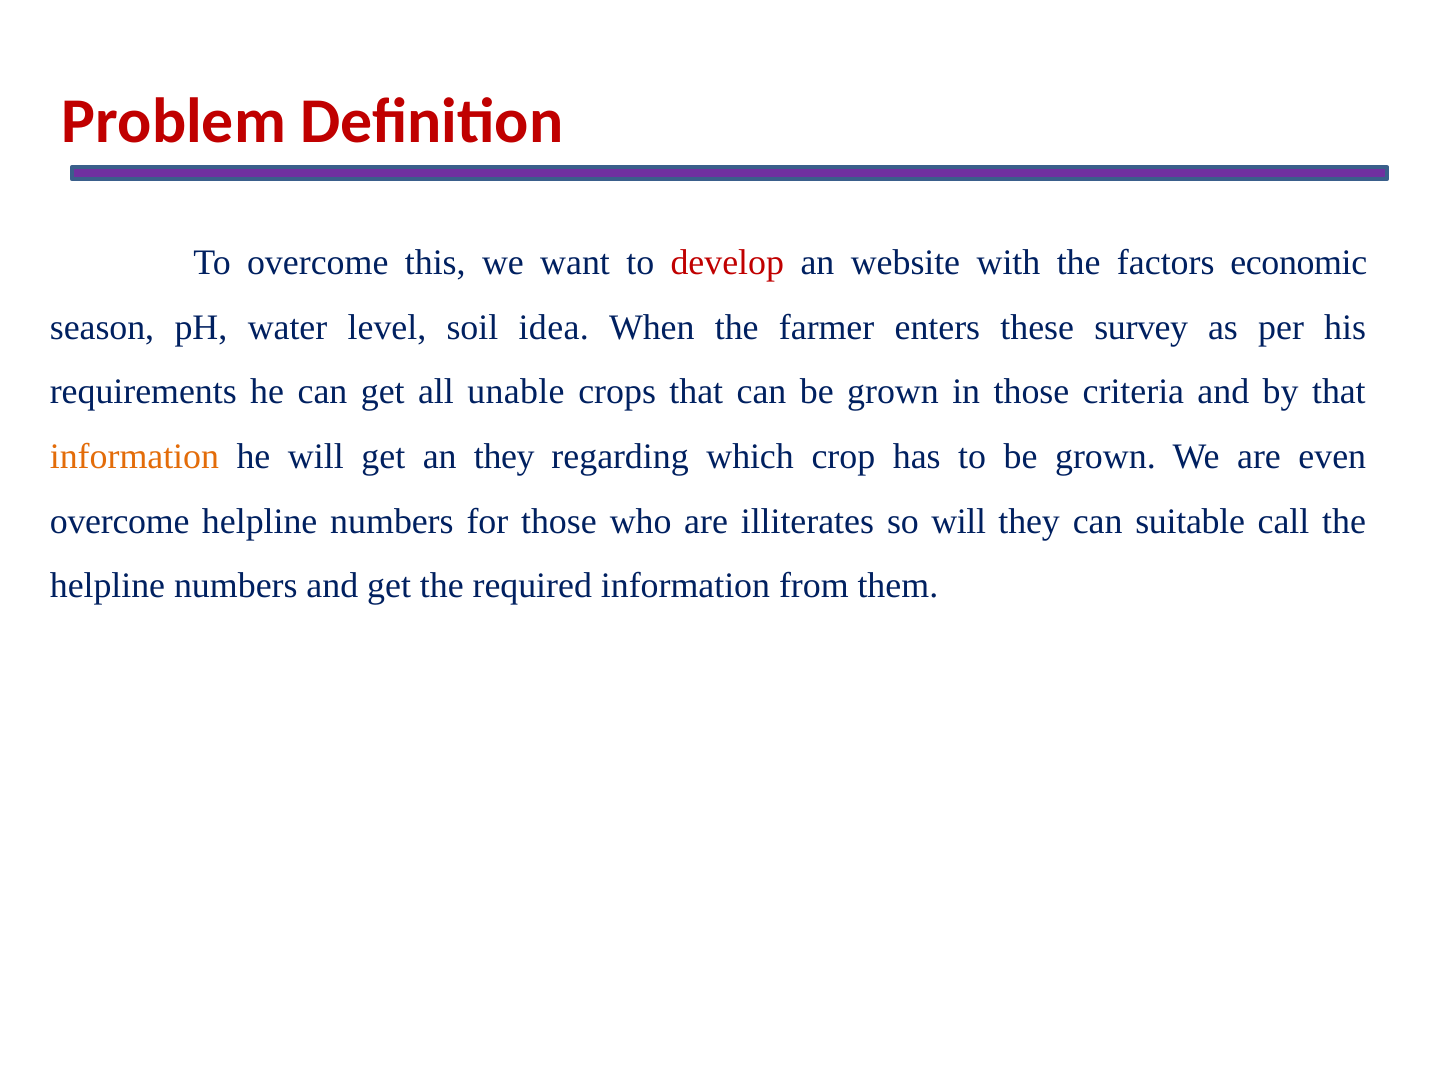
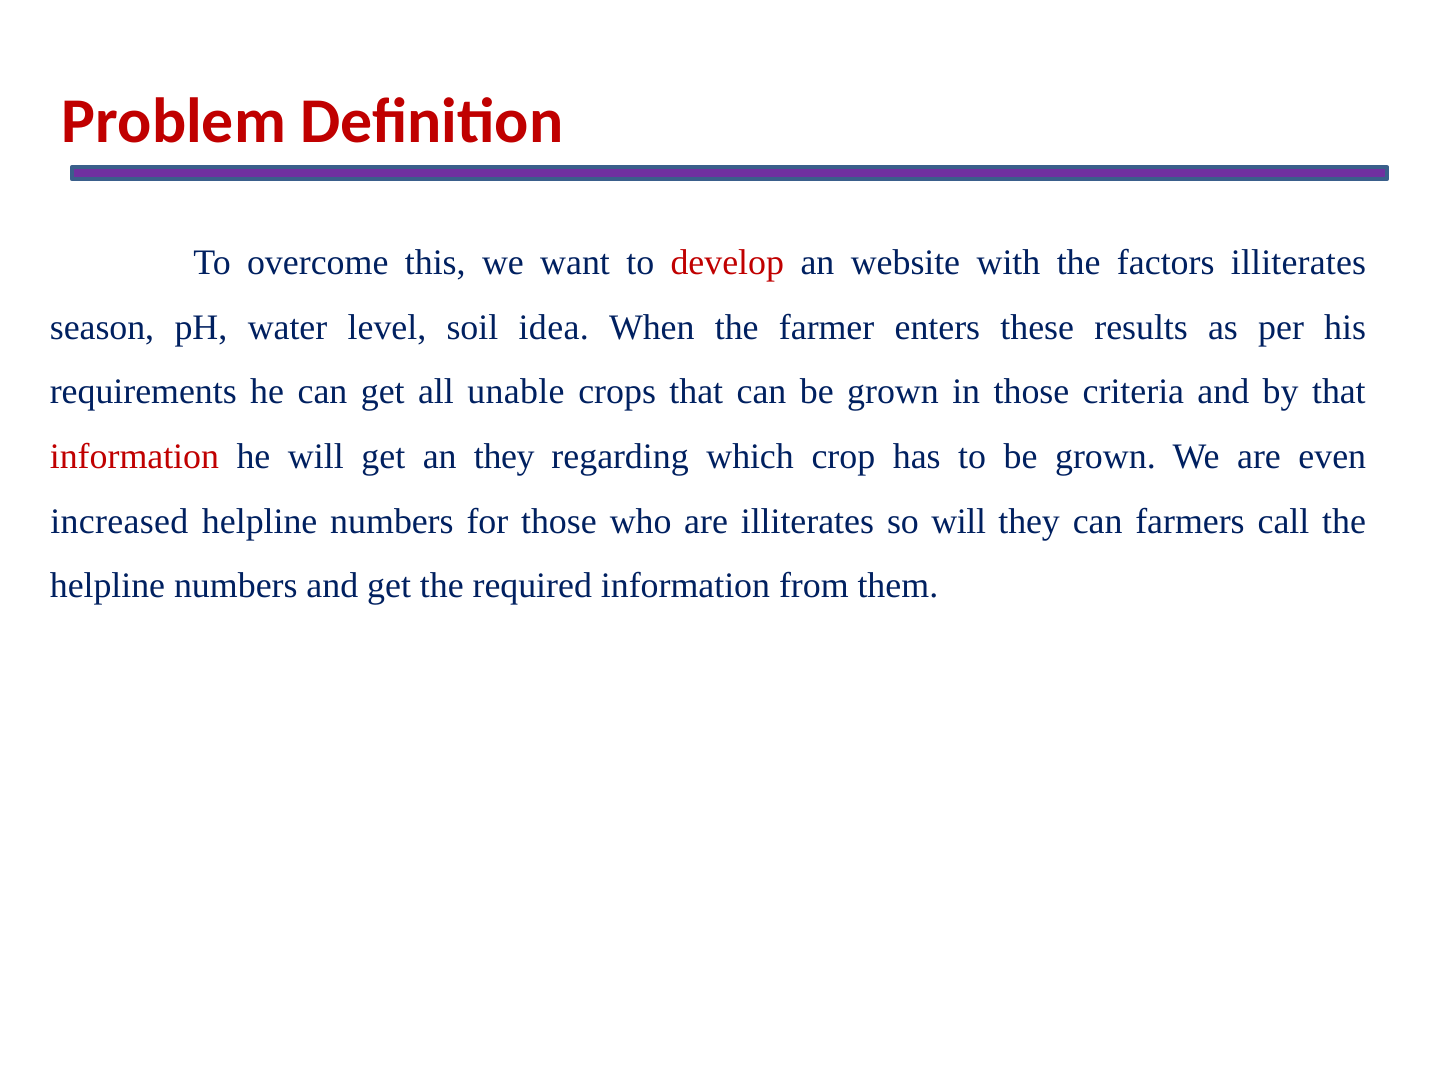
factors economic: economic -> illiterates (1299, 262)
survey: survey -> results (1141, 328)
information colour: orange -> red (134, 457)
overcome: overcome -> increased (119, 521)
suitable: suitable -> farmers (1190, 521)
